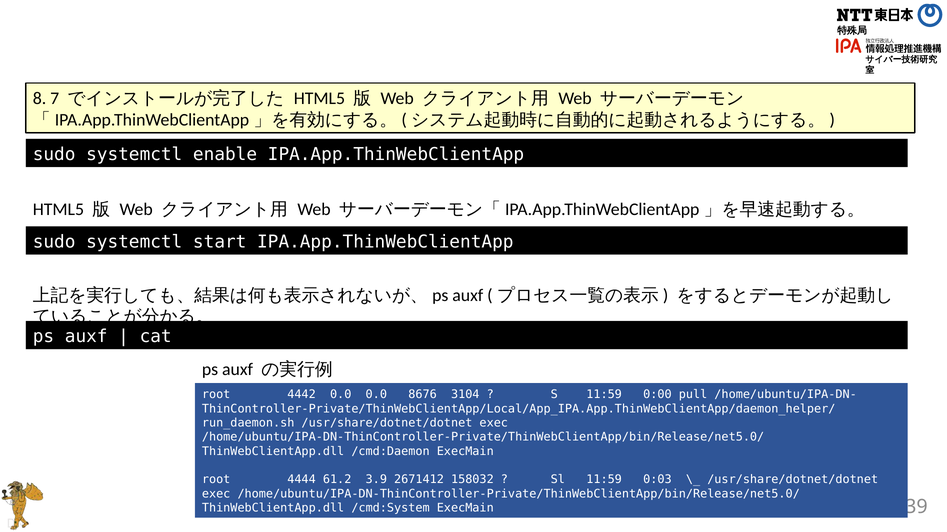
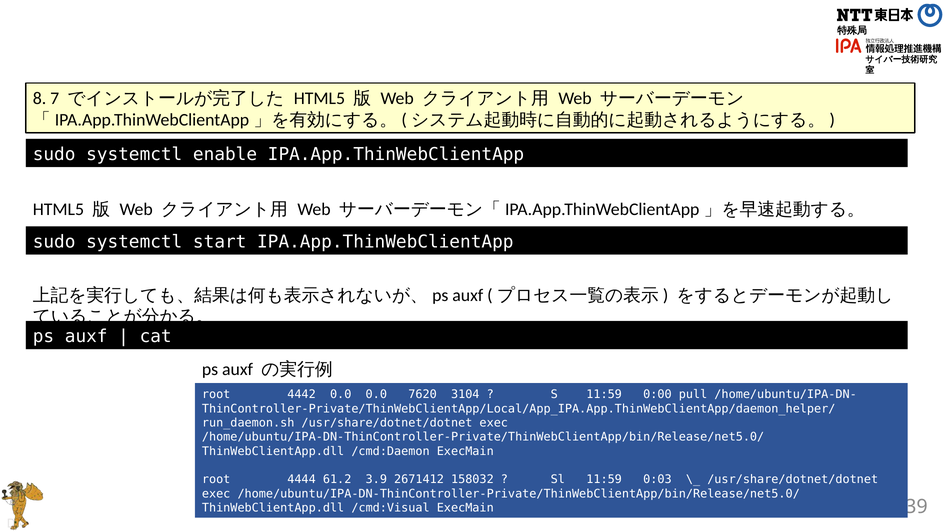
8676: 8676 -> 7620 (423, 395)
/cmd:System: /cmd:System -> /cmd:Visual (391, 509)
